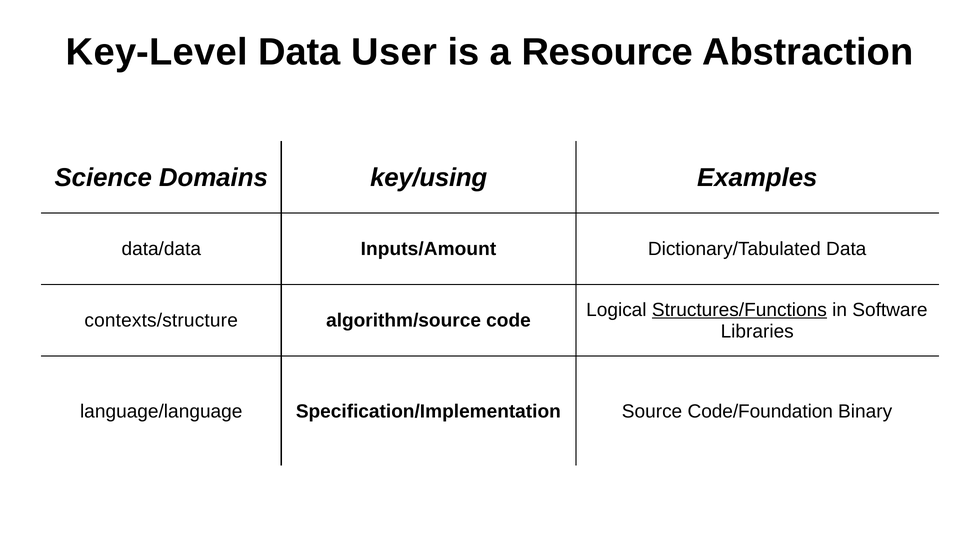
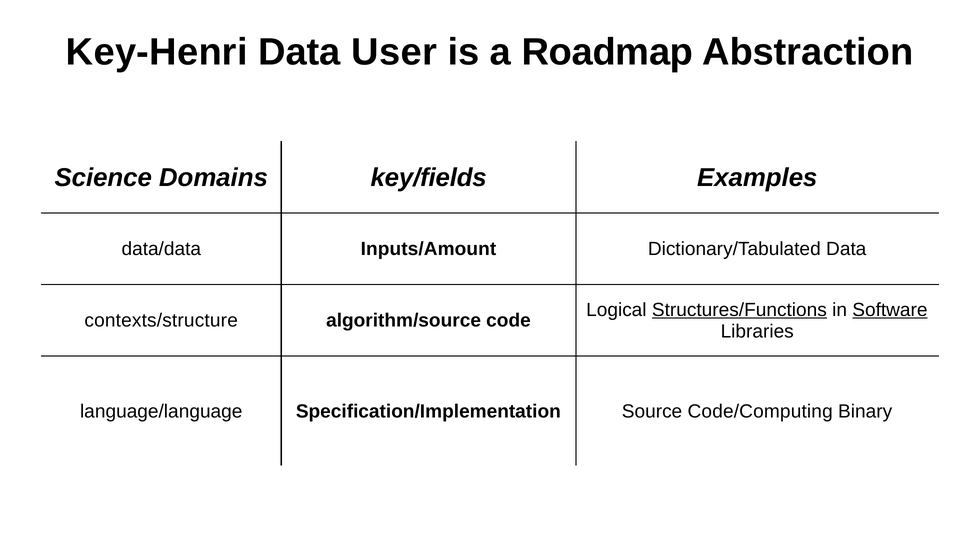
Key-Level: Key-Level -> Key-Henri (157, 52)
Resource: Resource -> Roadmap (607, 52)
key/using: key/using -> key/fields (429, 178)
Software underline: none -> present (890, 310)
Code/Foundation: Code/Foundation -> Code/Computing (760, 412)
